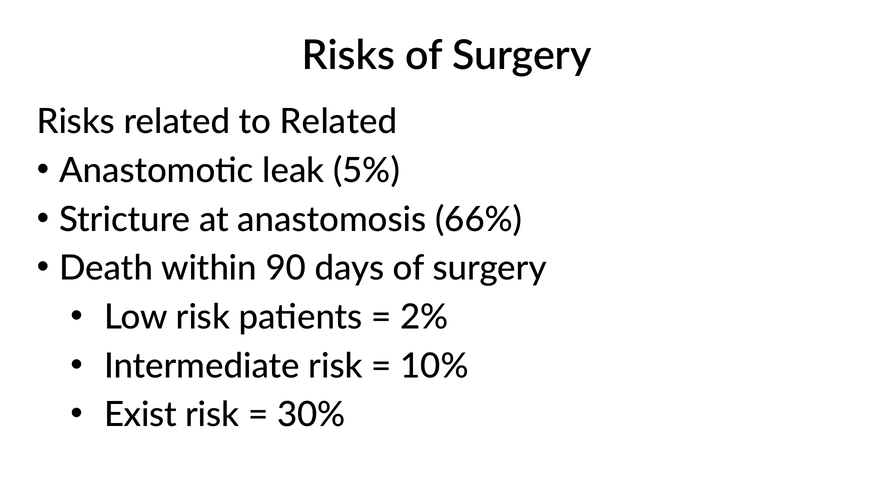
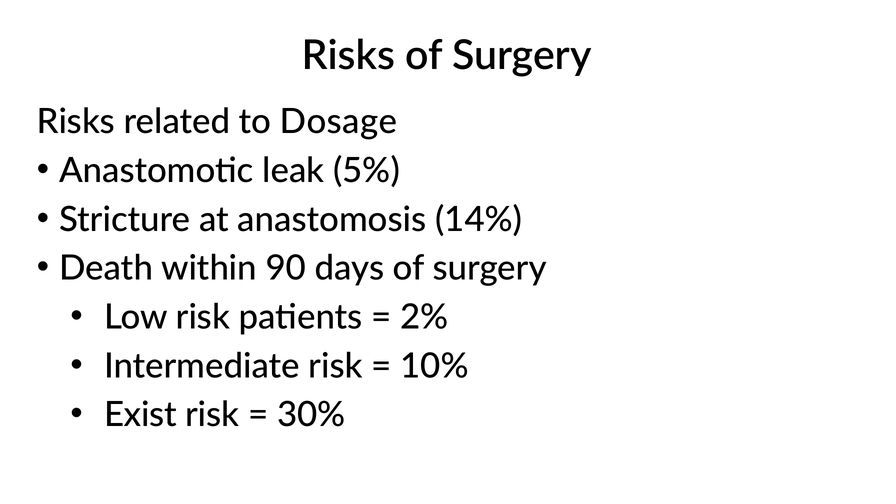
to Related: Related -> Dosage (339, 122)
66%: 66% -> 14% (479, 220)
